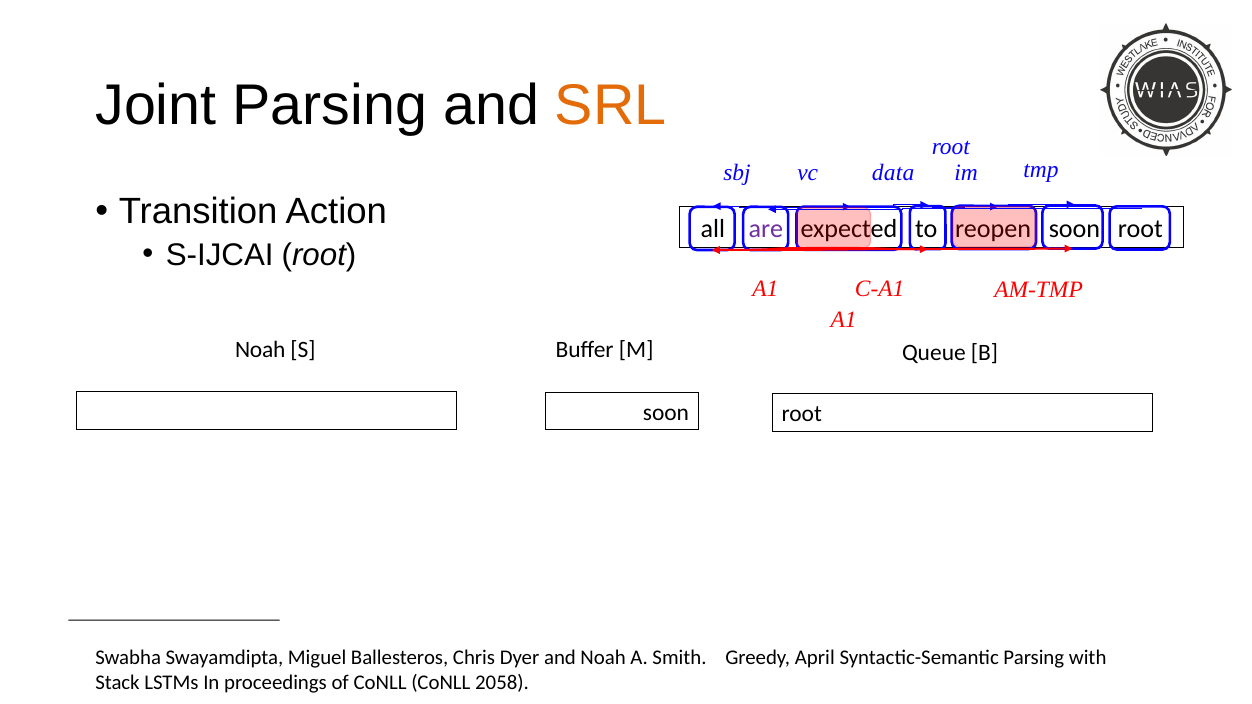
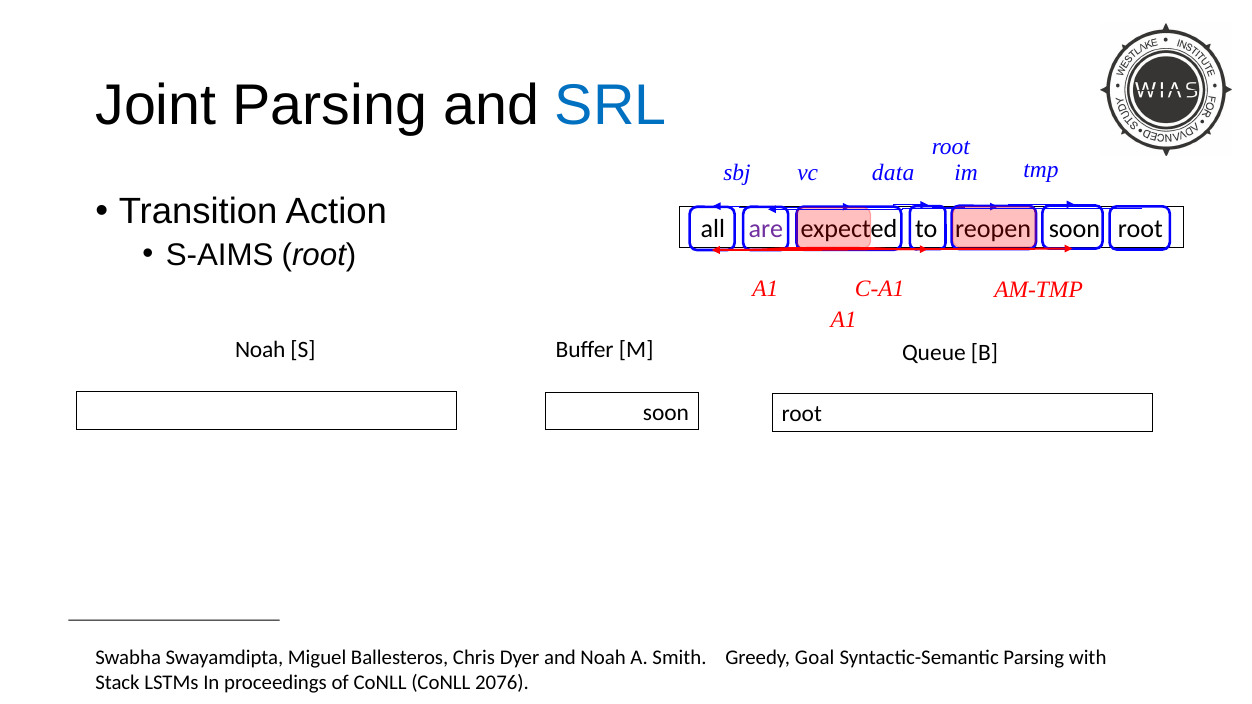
SRL colour: orange -> blue (611, 105)
S-IJCAI: S-IJCAI -> S-AIMS (220, 255)
April: April -> Goal (815, 658)
2058: 2058 -> 2076 (502, 683)
